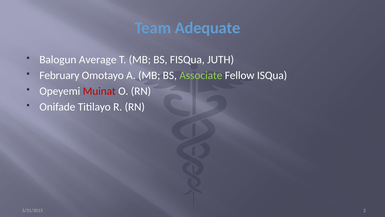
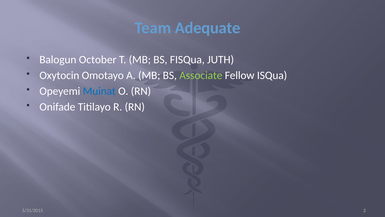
Average: Average -> October (98, 59)
February: February -> Oxytocin (59, 75)
Muinat colour: red -> blue (99, 91)
